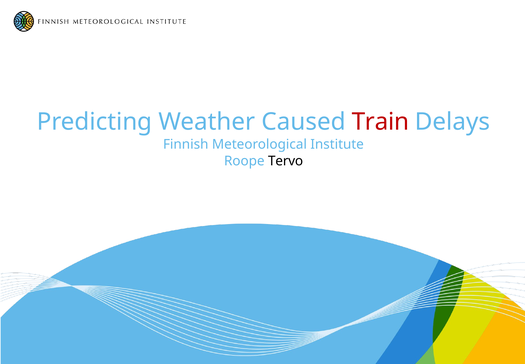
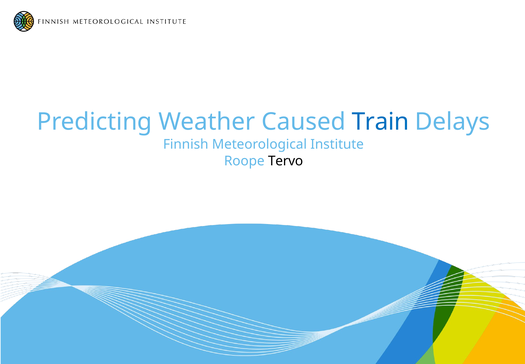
Train colour: red -> blue (380, 122)
